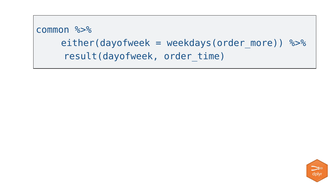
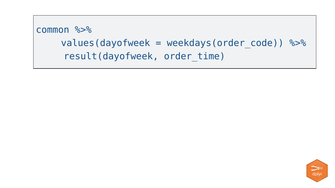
either(dayofweek: either(dayofweek -> values(dayofweek (106, 43)
weekdays(order_more: weekdays(order_more -> weekdays(order_code (225, 43)
